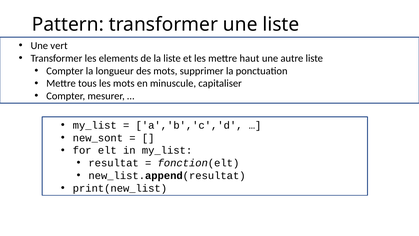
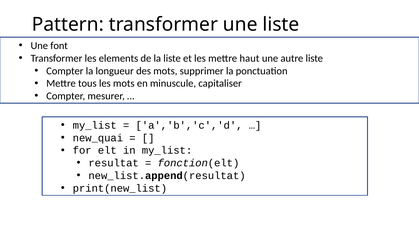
vert: vert -> font (59, 46)
new_sont: new_sont -> new_quai (98, 138)
